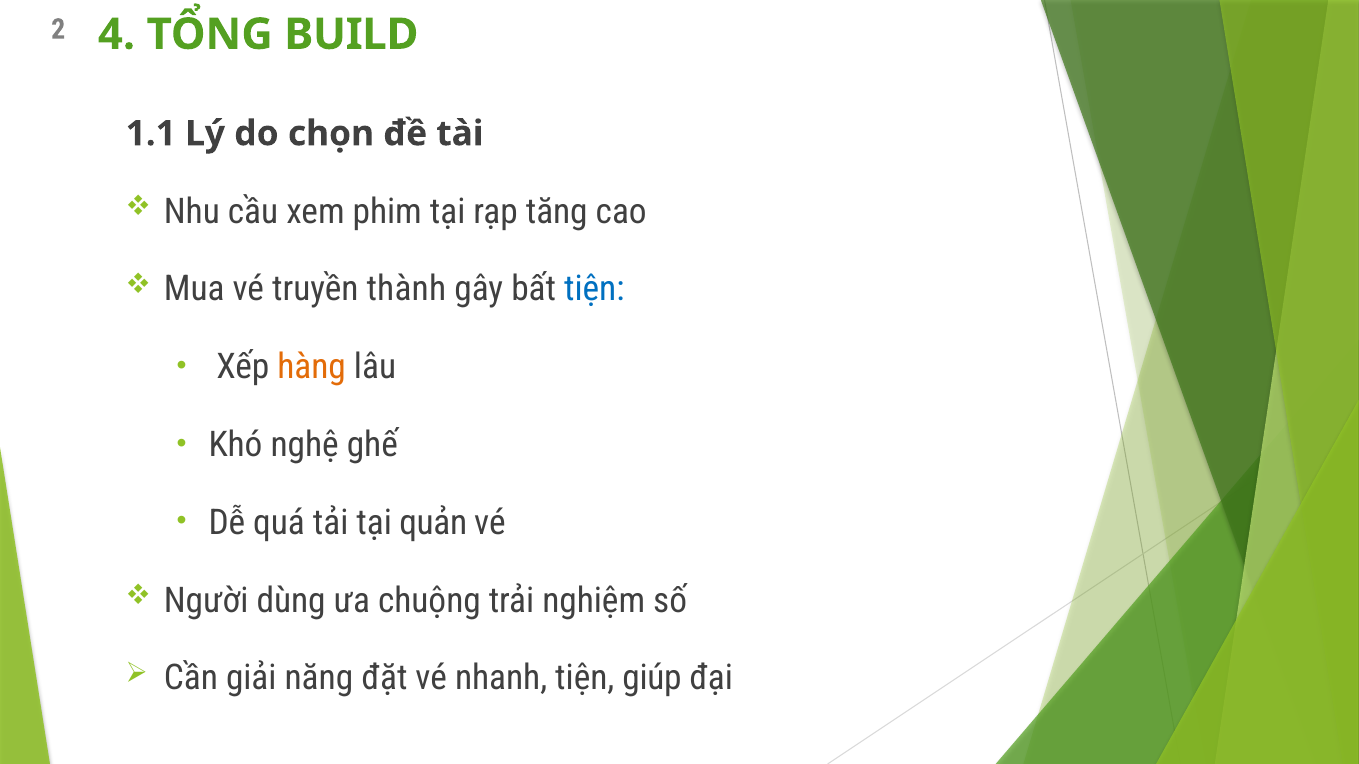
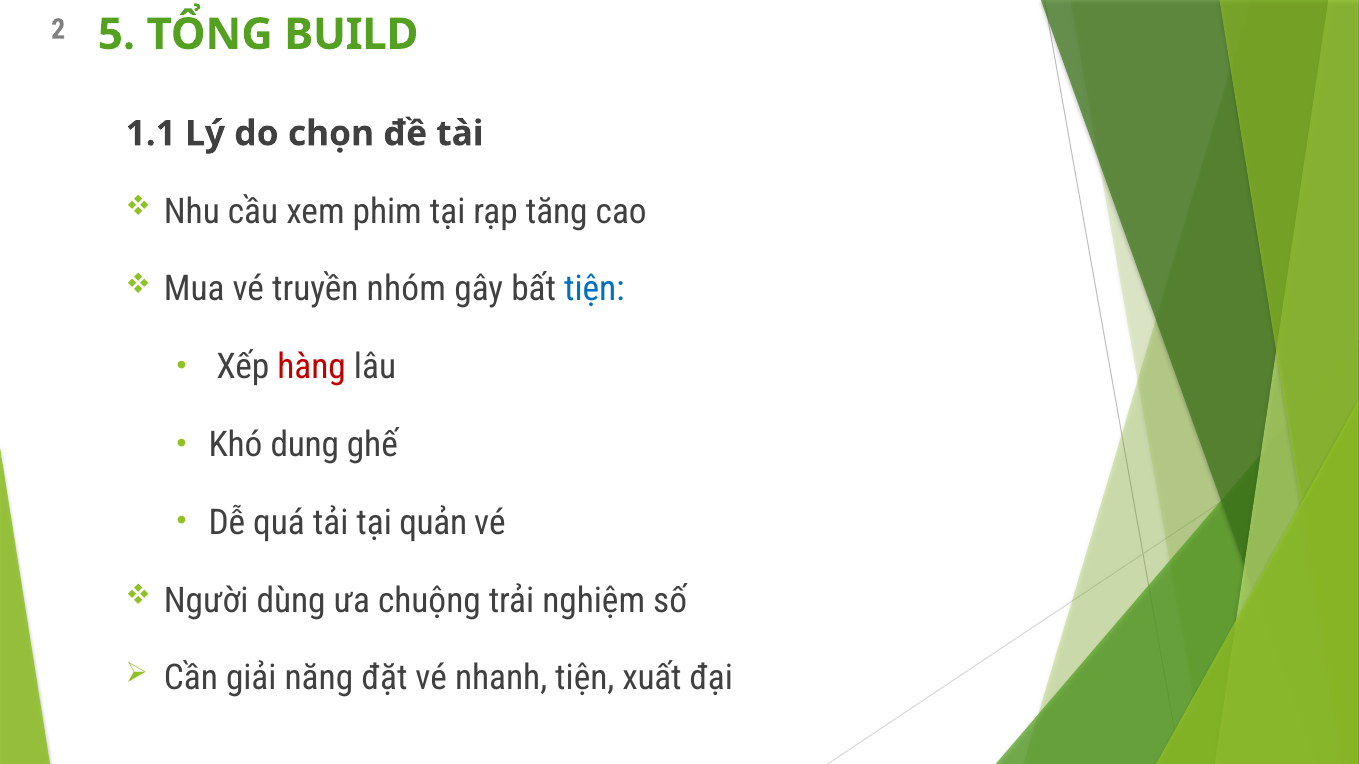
4: 4 -> 5 (116, 34)
thành: thành -> nhóm (406, 289)
hàng colour: orange -> red (312, 367)
nghệ: nghệ -> dung (305, 445)
giúp: giúp -> xuất (652, 679)
